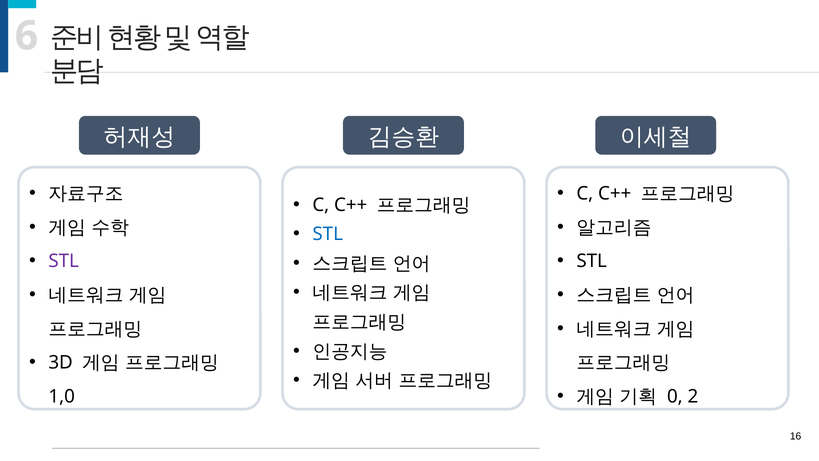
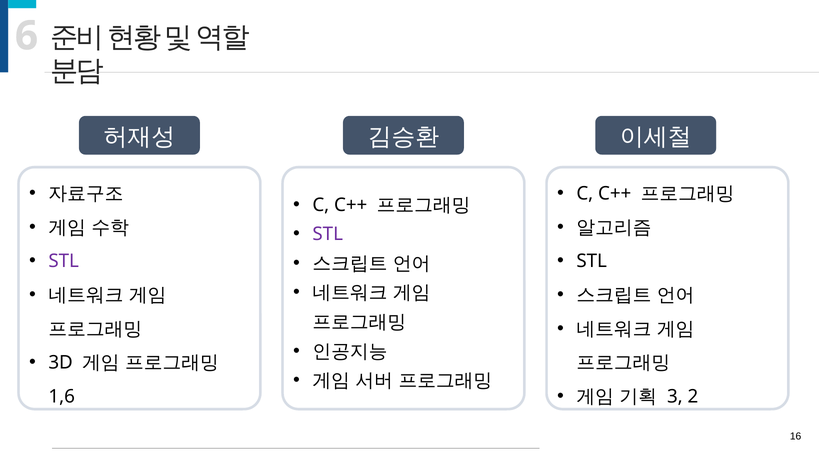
STL colour: blue -> purple (328, 234)
0: 0 -> 3 (675, 396)
1,0: 1,0 -> 1,6 (62, 396)
